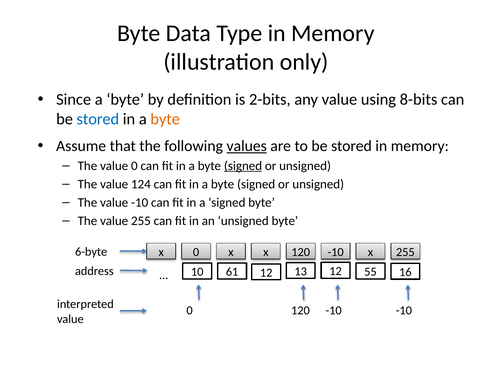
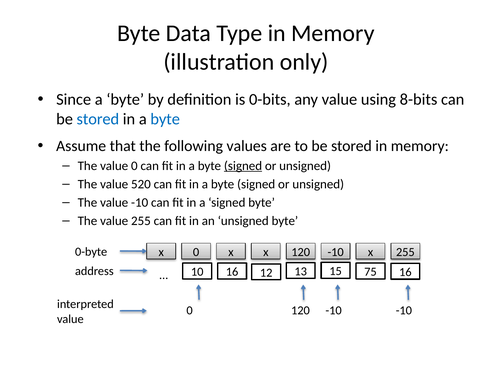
2-bits: 2-bits -> 0-bits (270, 100)
byte colour: orange -> blue (165, 119)
values underline: present -> none (247, 146)
124: 124 -> 520 (141, 184)
6-byte: 6-byte -> 0-byte (91, 252)
55: 55 -> 75 (370, 272)
10 61: 61 -> 16 (232, 272)
13 12: 12 -> 15 (336, 271)
